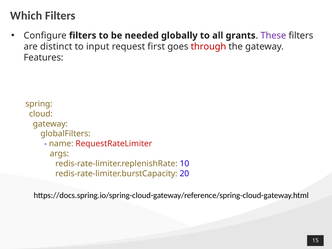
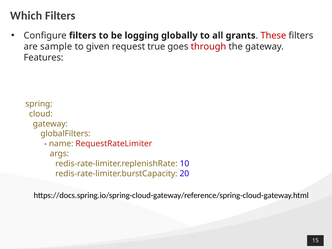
needed: needed -> logging (142, 36)
These colour: purple -> red (273, 36)
distinct: distinct -> sample (56, 47)
input: input -> given (98, 47)
first: first -> true (156, 47)
